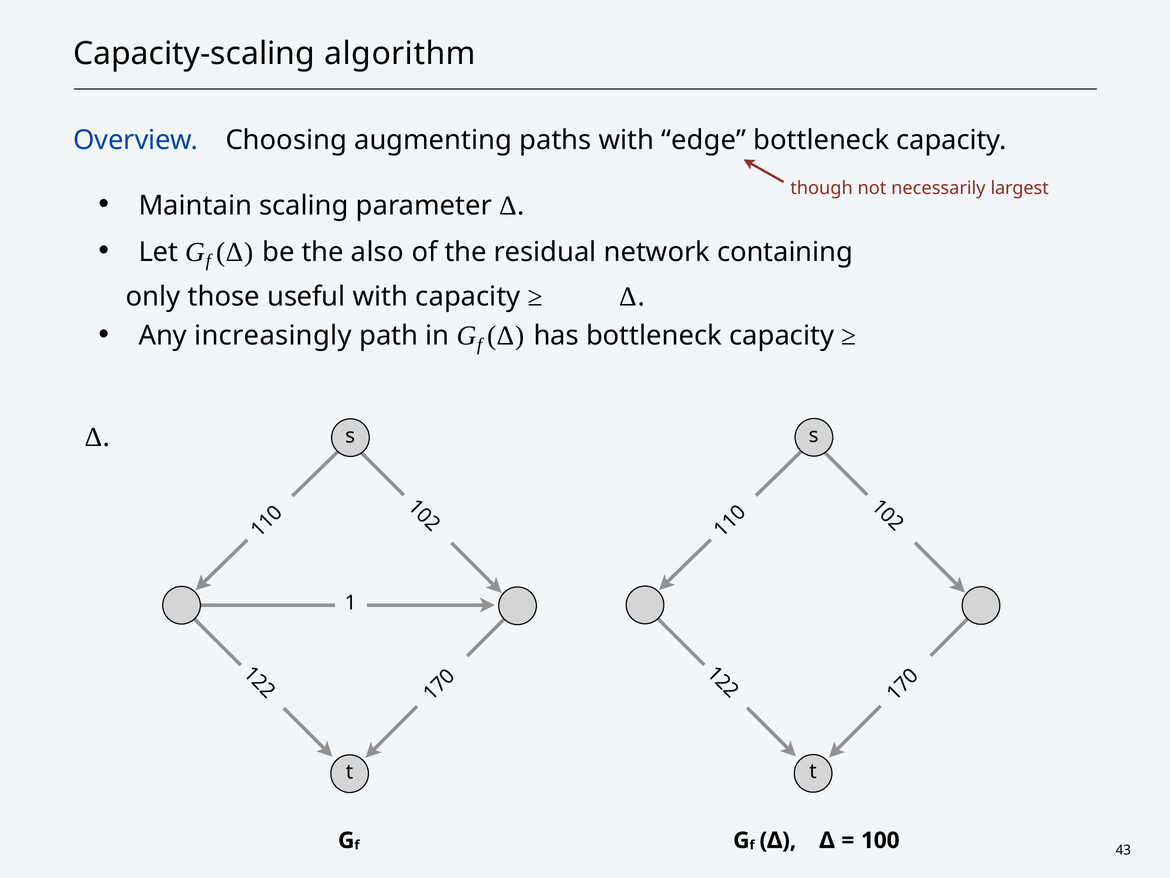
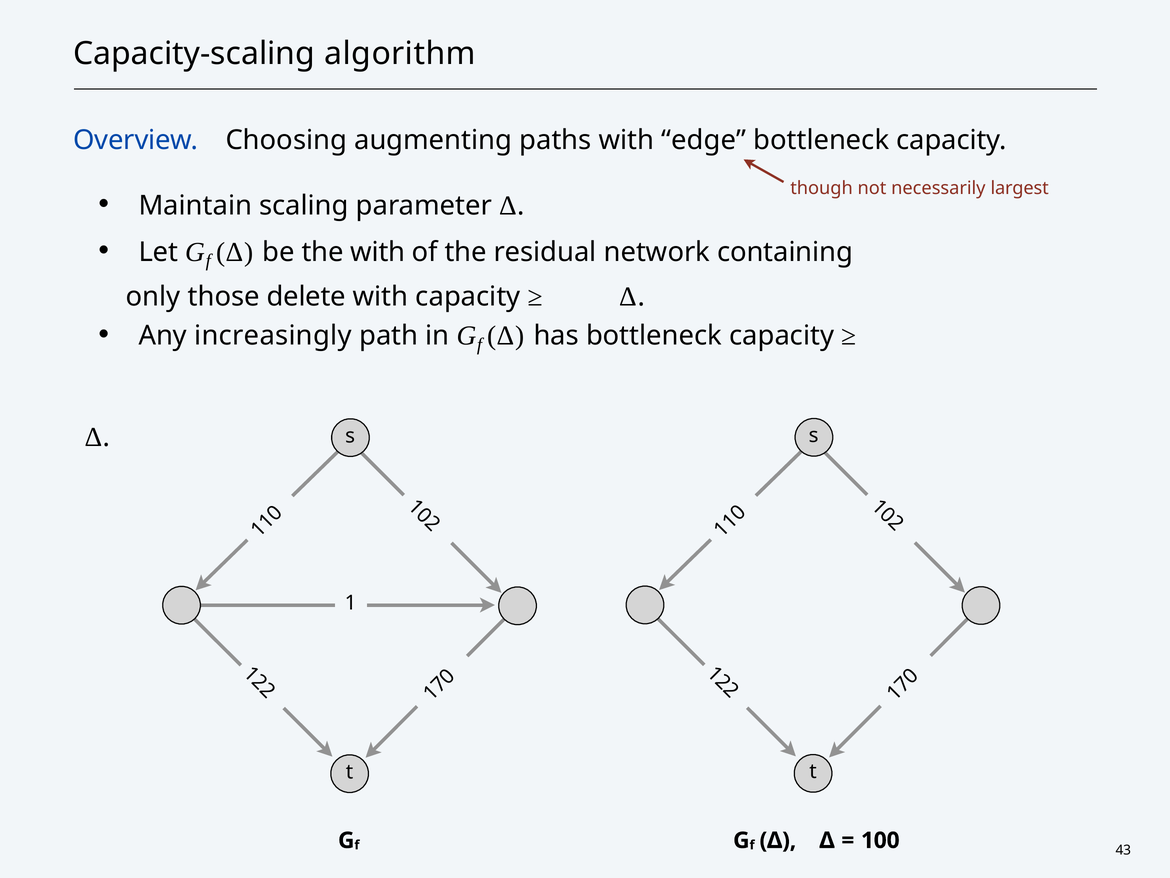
the also: also -> with (378, 252)
useful: useful -> delete (306, 297)
